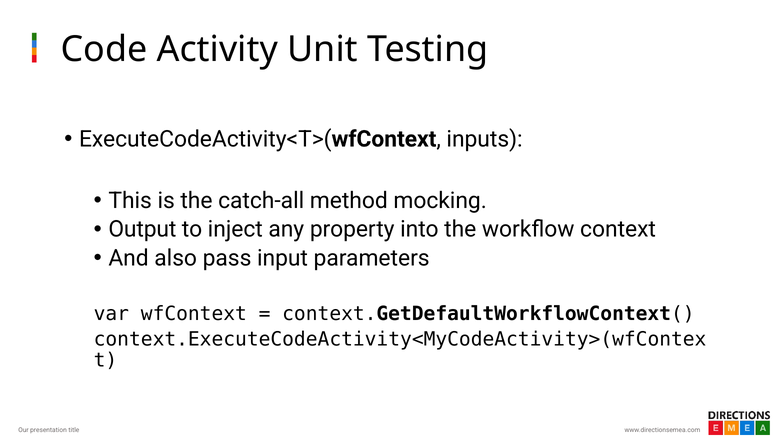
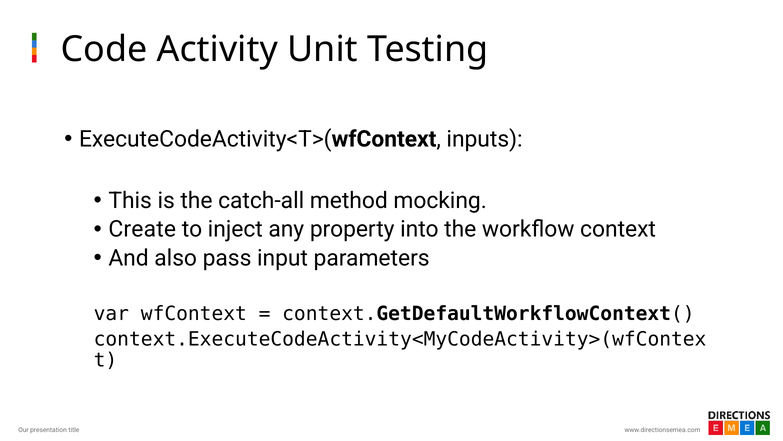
Output: Output -> Create (142, 229)
